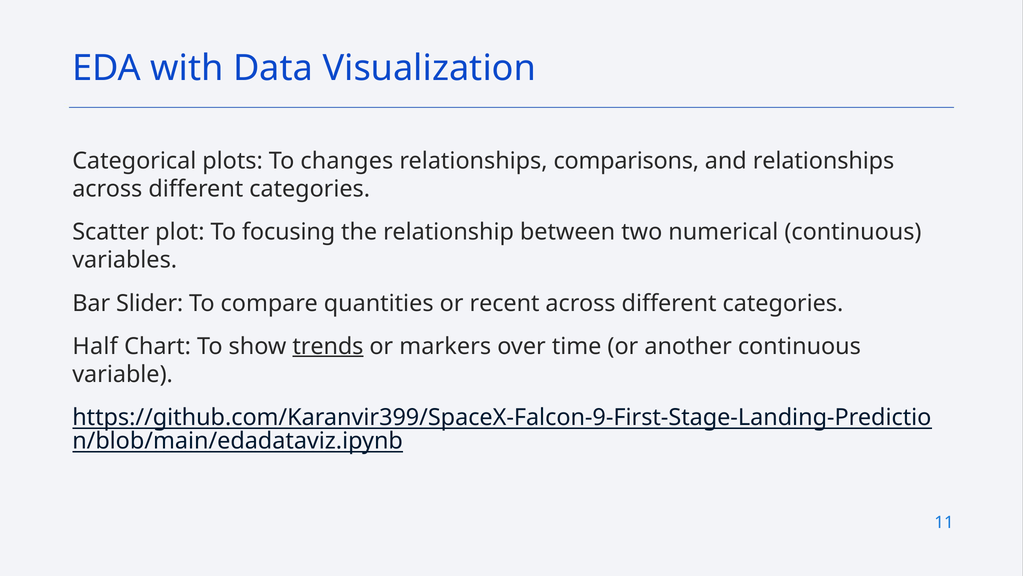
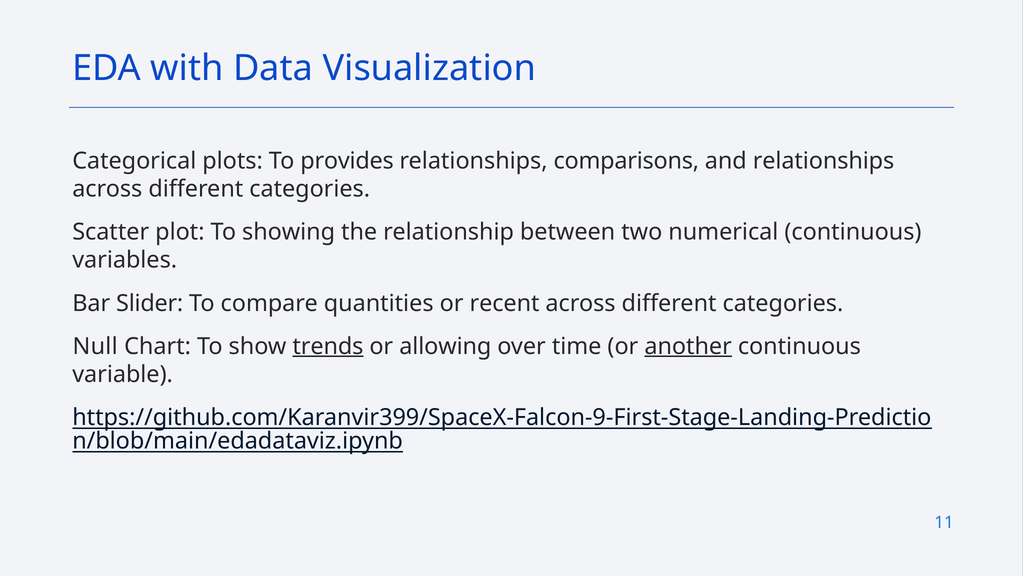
changes: changes -> provides (347, 161)
focusing: focusing -> showing (289, 232)
Half: Half -> Null (95, 346)
markers: markers -> allowing (445, 346)
another underline: none -> present (688, 346)
